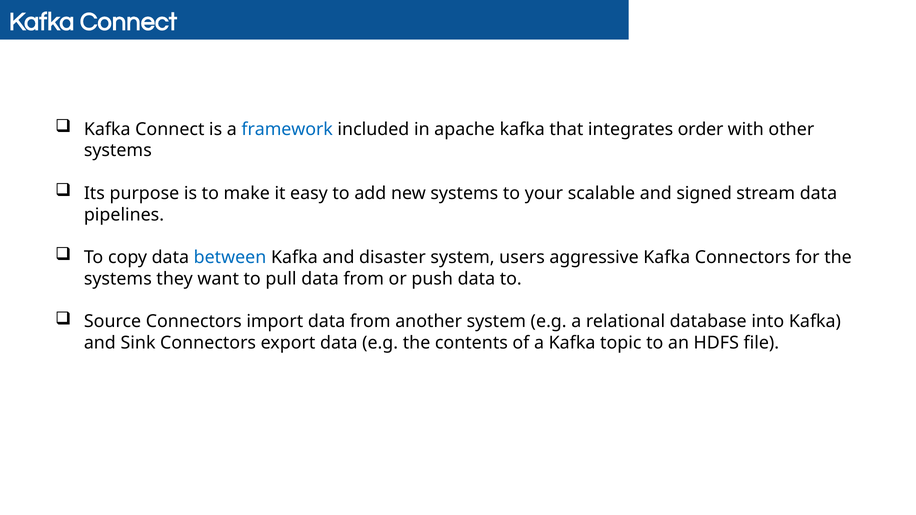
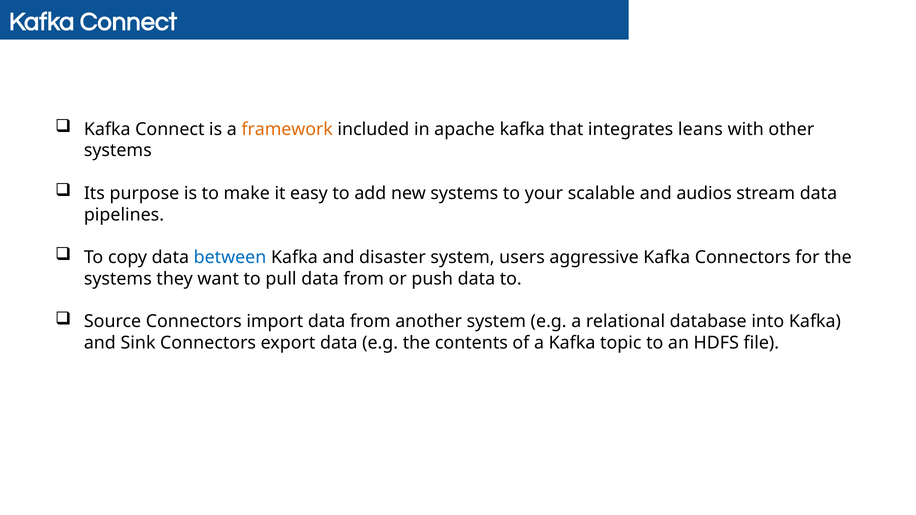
framework colour: blue -> orange (287, 129)
order: order -> leans (700, 129)
signed: signed -> audios (704, 193)
